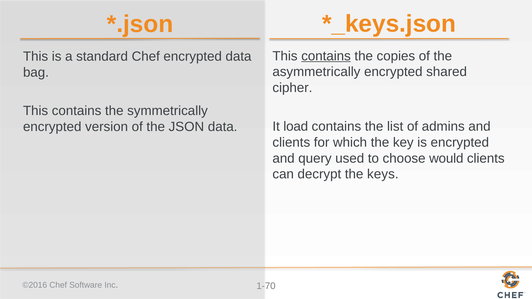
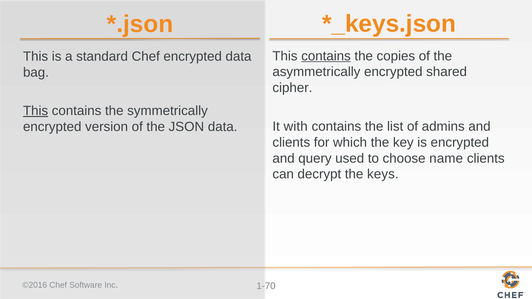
This underline: none -> present (36, 111)
load: load -> with (296, 127)
would: would -> name (446, 158)
